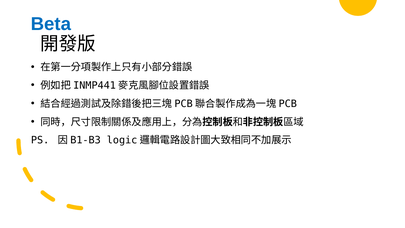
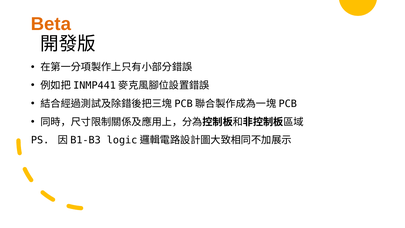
Beta colour: blue -> orange (51, 24)
